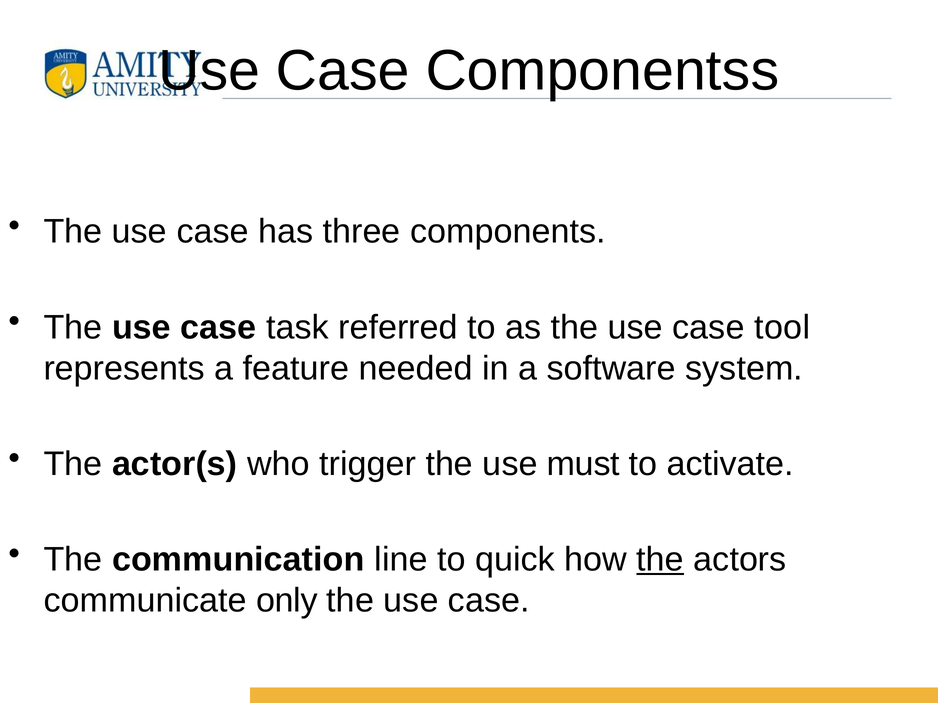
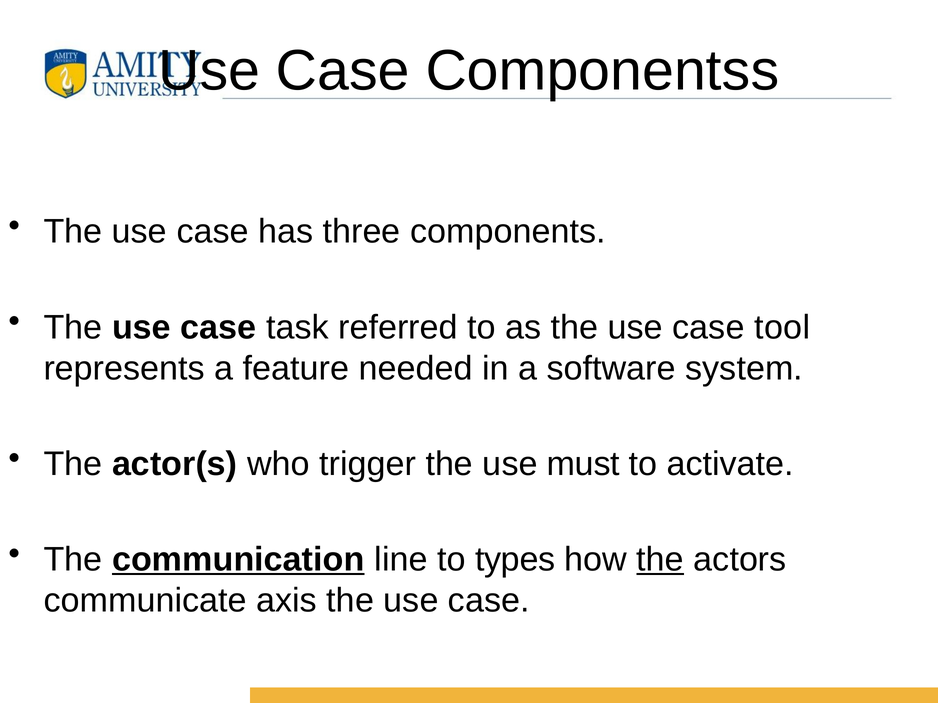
communication underline: none -> present (238, 560)
quick: quick -> types (515, 560)
only: only -> axis (287, 601)
